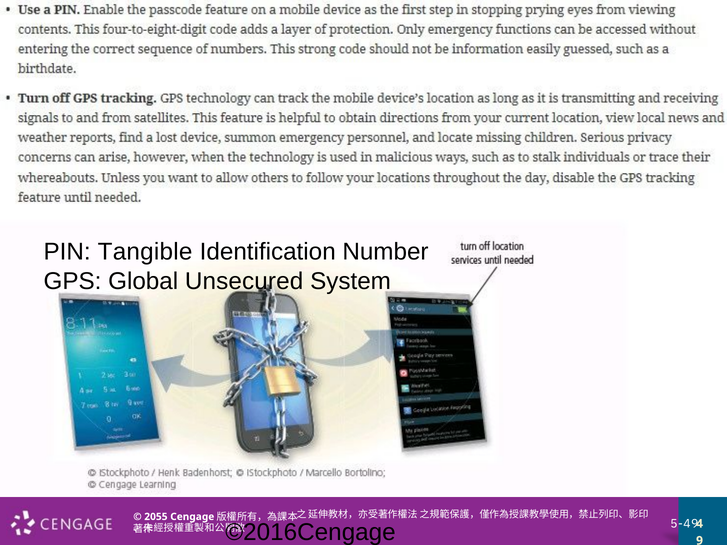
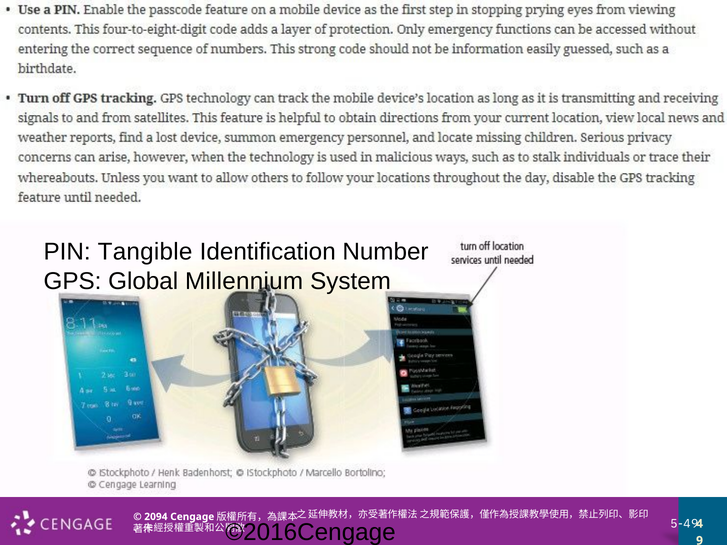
Unsecured: Unsecured -> Millennium (244, 281)
2055: 2055 -> 2094 (156, 517)
